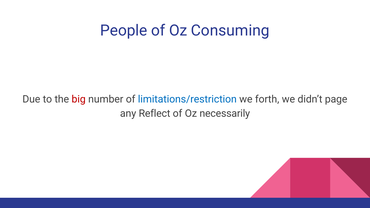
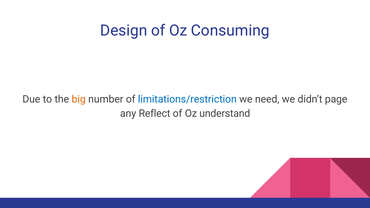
People: People -> Design (124, 31)
big colour: red -> orange (79, 99)
forth: forth -> need (267, 99)
necessarily: necessarily -> understand (225, 114)
